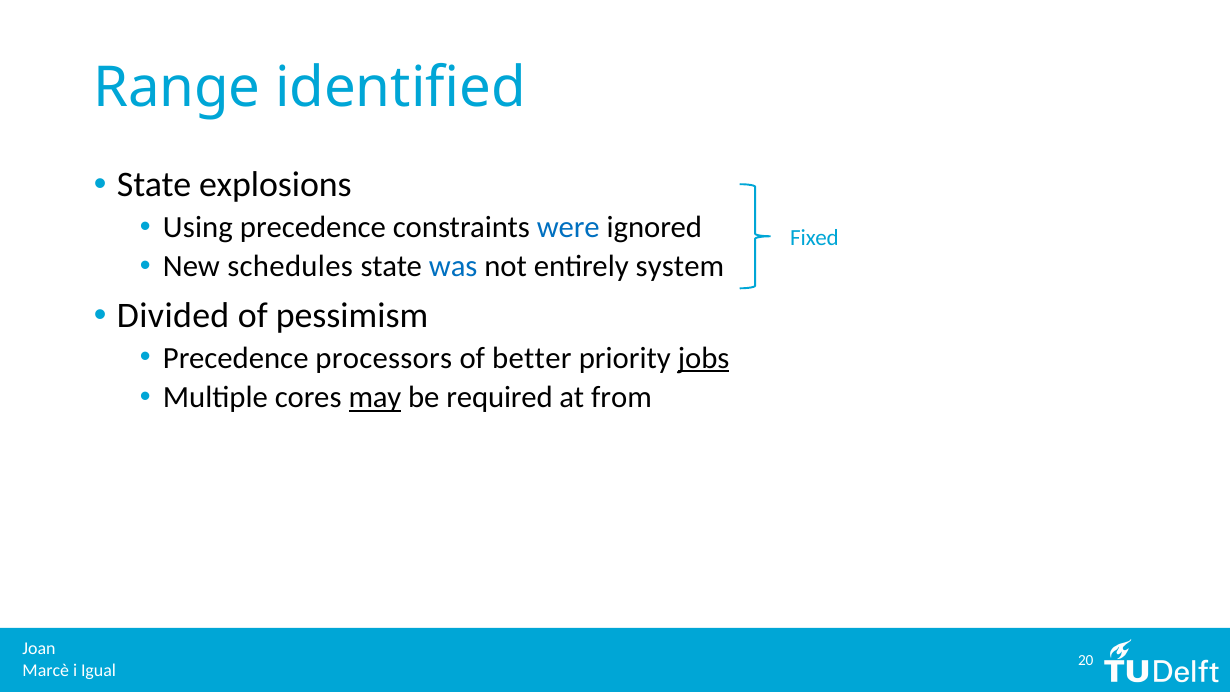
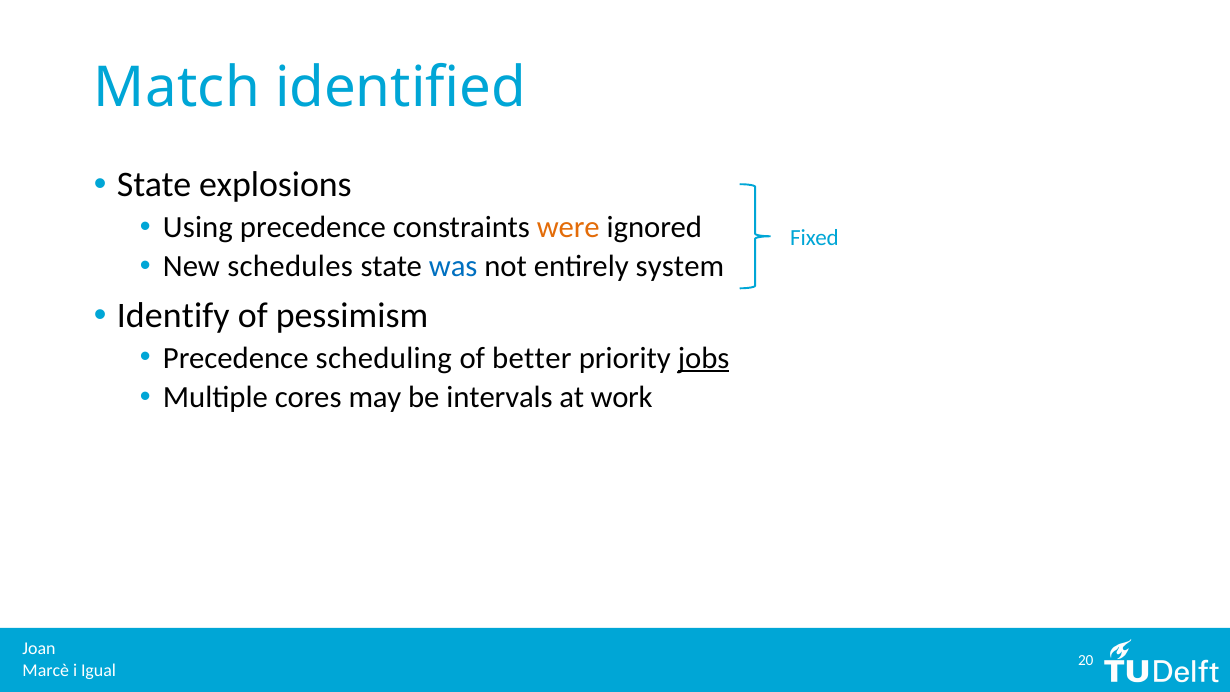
Range: Range -> Match (177, 88)
were colour: blue -> orange (568, 227)
Divided: Divided -> Identify (173, 316)
processors: processors -> scheduling (384, 358)
may underline: present -> none (375, 398)
required: required -> intervals (500, 398)
from: from -> work (622, 398)
